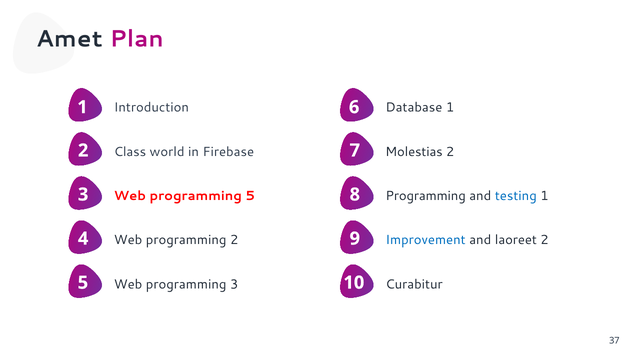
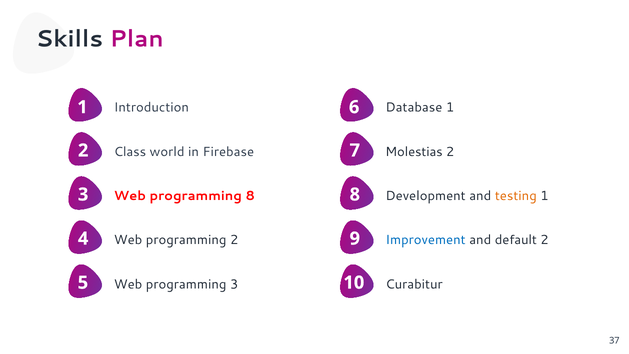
Amet: Amet -> Skills (69, 39)
programming 5: 5 -> 8 (250, 196)
Programming: Programming -> Development (426, 196)
testing colour: blue -> orange (516, 196)
laoreet: laoreet -> default (516, 240)
